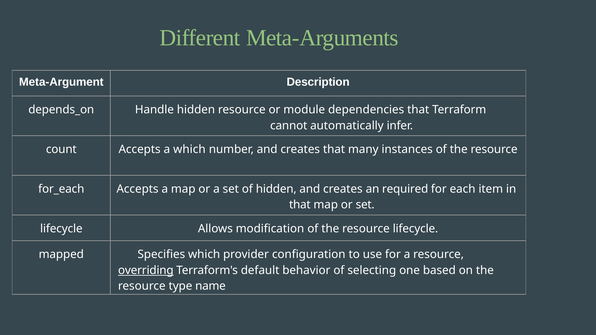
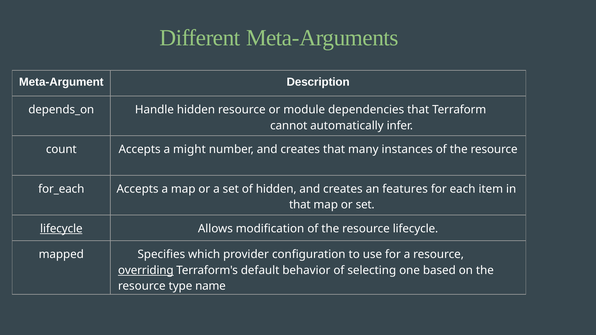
a which: which -> might (189, 150)
required: required -> features (405, 189)
lifecycle underline: none -> present (61, 229)
